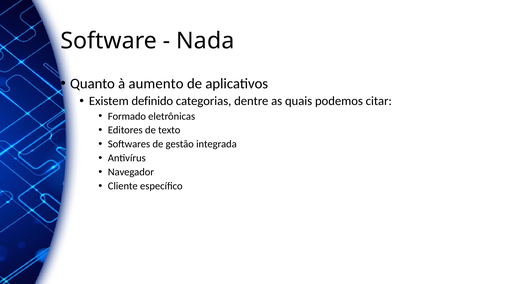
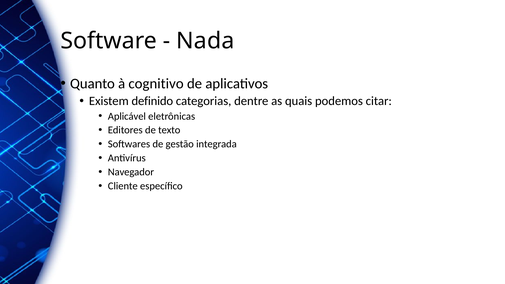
aumento: aumento -> cognitivo (156, 84)
Formado: Formado -> Aplicável (127, 116)
